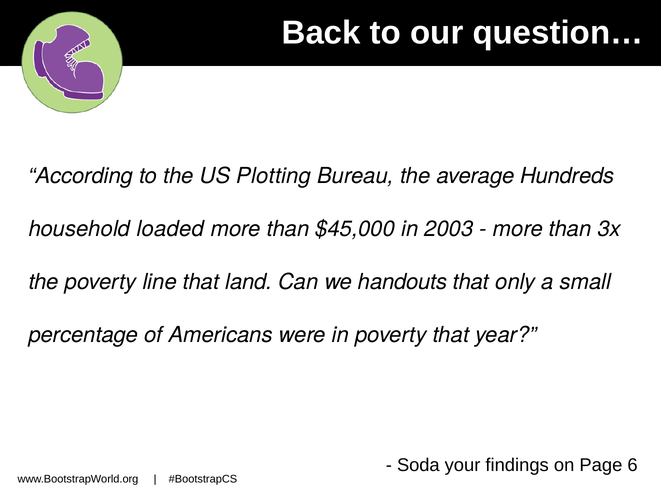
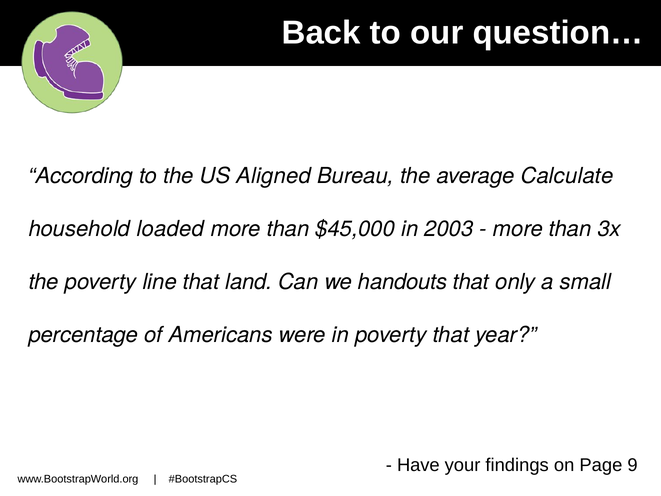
Plotting: Plotting -> Aligned (274, 176)
Hundreds: Hundreds -> Calculate (567, 176)
Soda: Soda -> Have (418, 465)
6: 6 -> 9 (633, 465)
